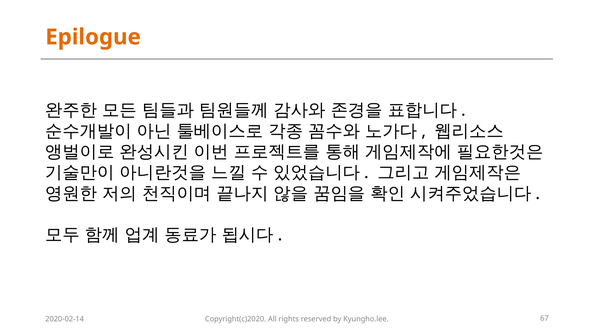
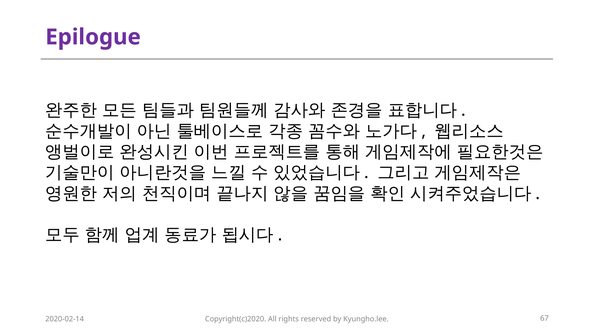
Epilogue colour: orange -> purple (93, 37)
